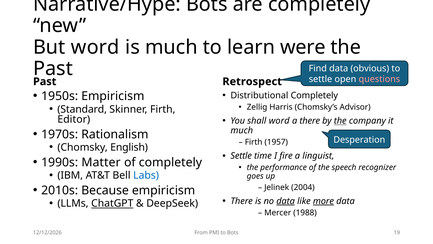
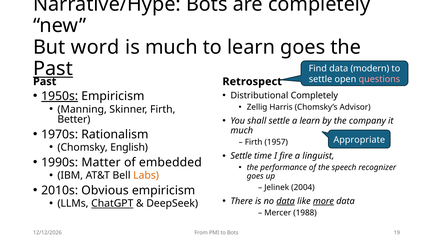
learn were: were -> goes (303, 47)
Past underline: none -> present (53, 69)
obvious: obvious -> modern (370, 68)
1950s underline: none -> present (60, 96)
Standard: Standard -> Manning (82, 109)
shall word: word -> settle (279, 121)
a there: there -> learn (310, 121)
the underline: present -> none (340, 121)
Editor: Editor -> Better (74, 119)
Desperation: Desperation -> Appropriate (359, 139)
of completely: completely -> embedded (170, 162)
Labs colour: blue -> orange (146, 175)
Because: Because -> Obvious (105, 190)
